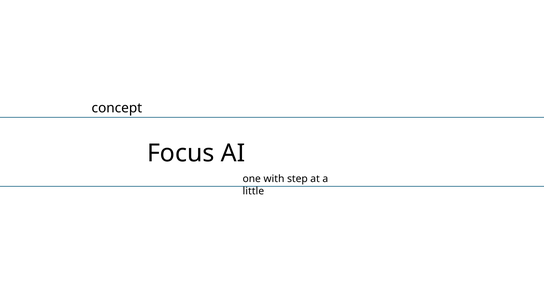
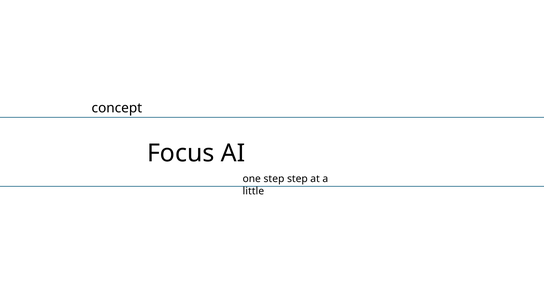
one with: with -> step (274, 179)
